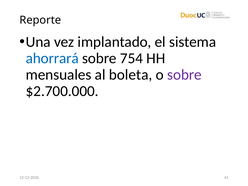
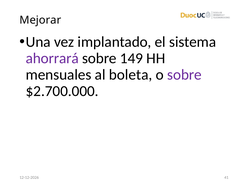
Reporte: Reporte -> Mejorar (40, 20)
ahorrará colour: blue -> purple (52, 58)
754: 754 -> 149 (131, 58)
